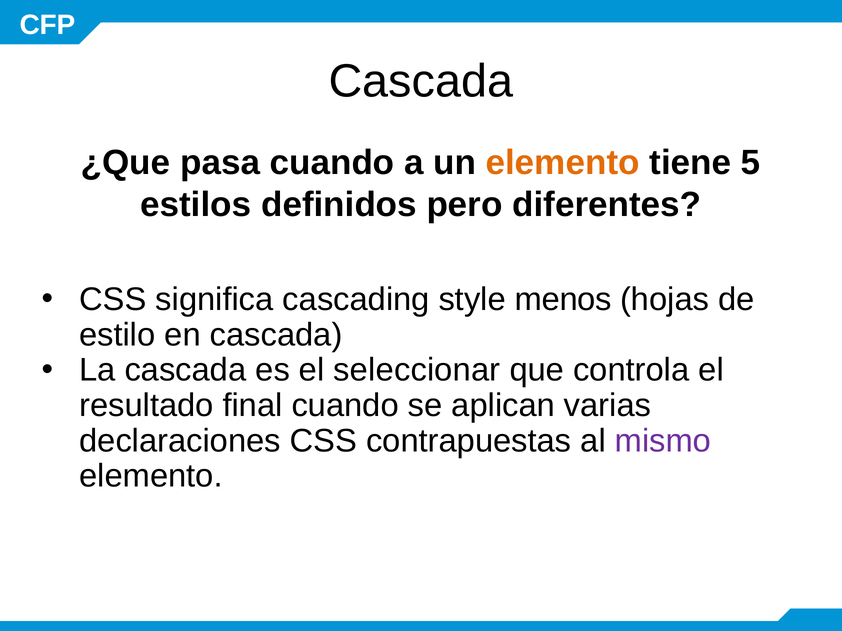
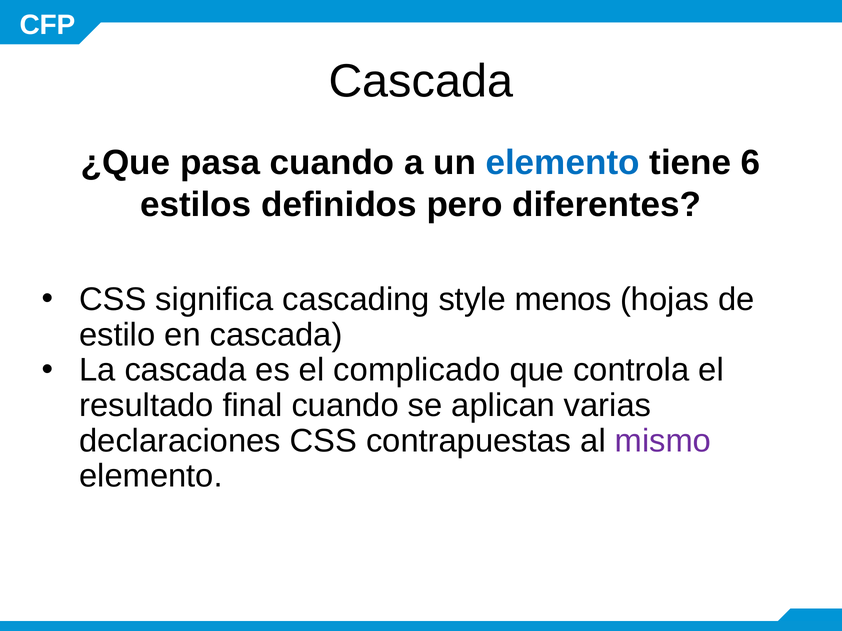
elemento colour: orange -> blue (563, 163)
5: 5 -> 6 (751, 163)
seleccionar: seleccionar -> complicado (417, 370)
